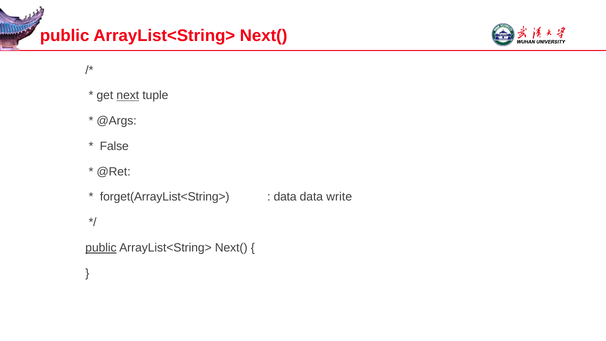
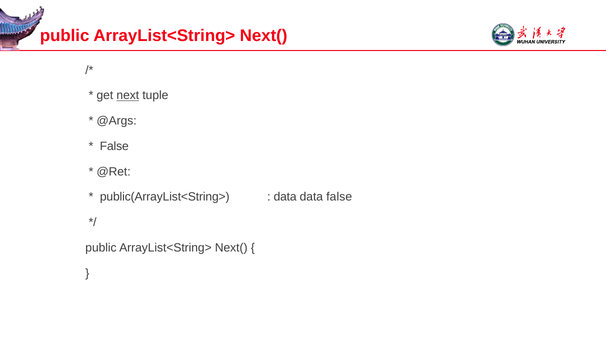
forget(ArrayList<String>: forget(ArrayList<String> -> public(ArrayList<String> (165, 197)
data write: write -> false (339, 197)
public underline: present -> none (101, 248)
